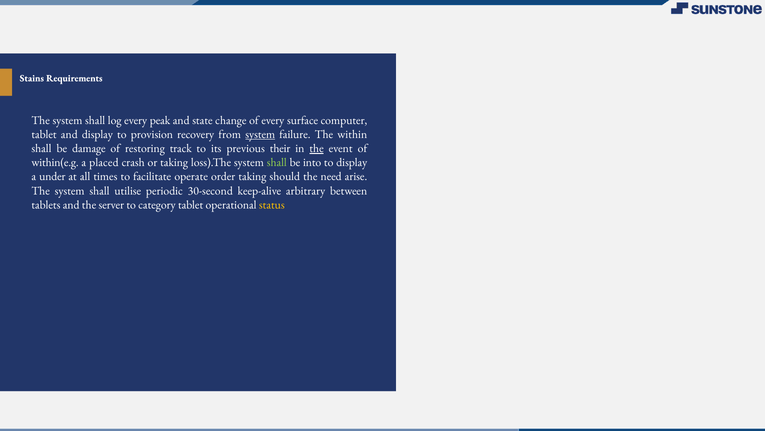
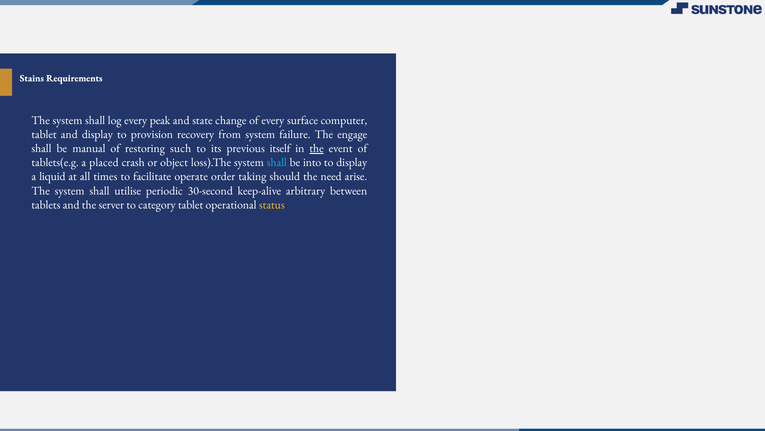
system underline: present -> none (260, 134)
within: within -> engage (352, 134)
damage: damage -> manual (89, 148)
track: track -> such (181, 148)
their: their -> itself (280, 148)
within(e.g: within(e.g -> tablets(e.g (55, 162)
or taking: taking -> object (174, 162)
shall colour: light green -> light blue (277, 162)
under: under -> liquid (52, 176)
